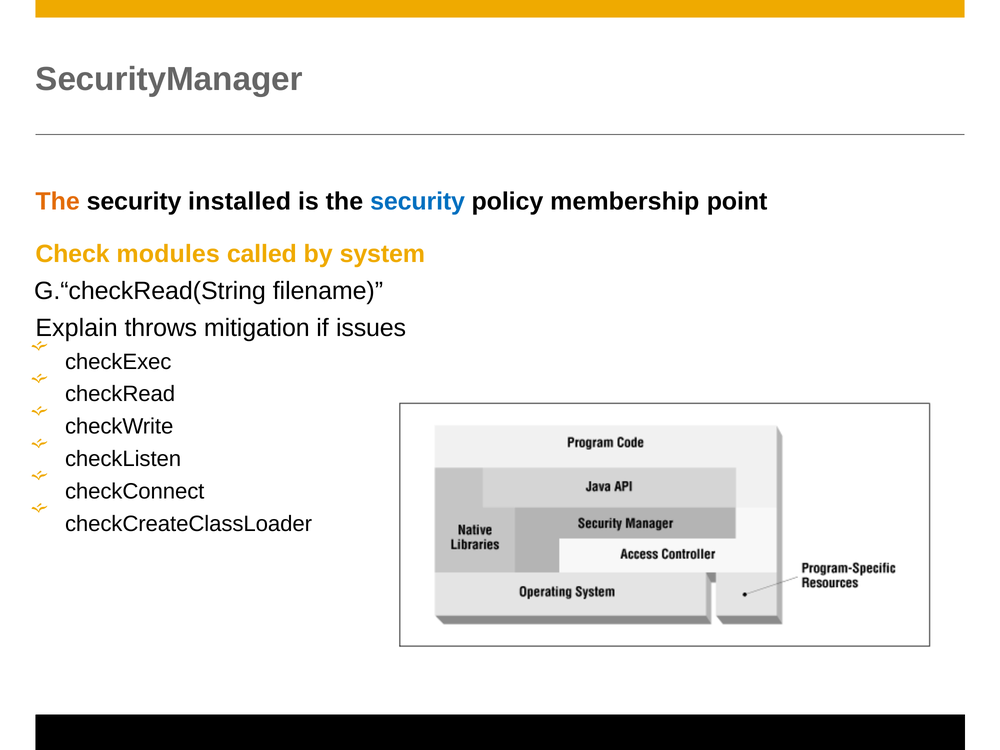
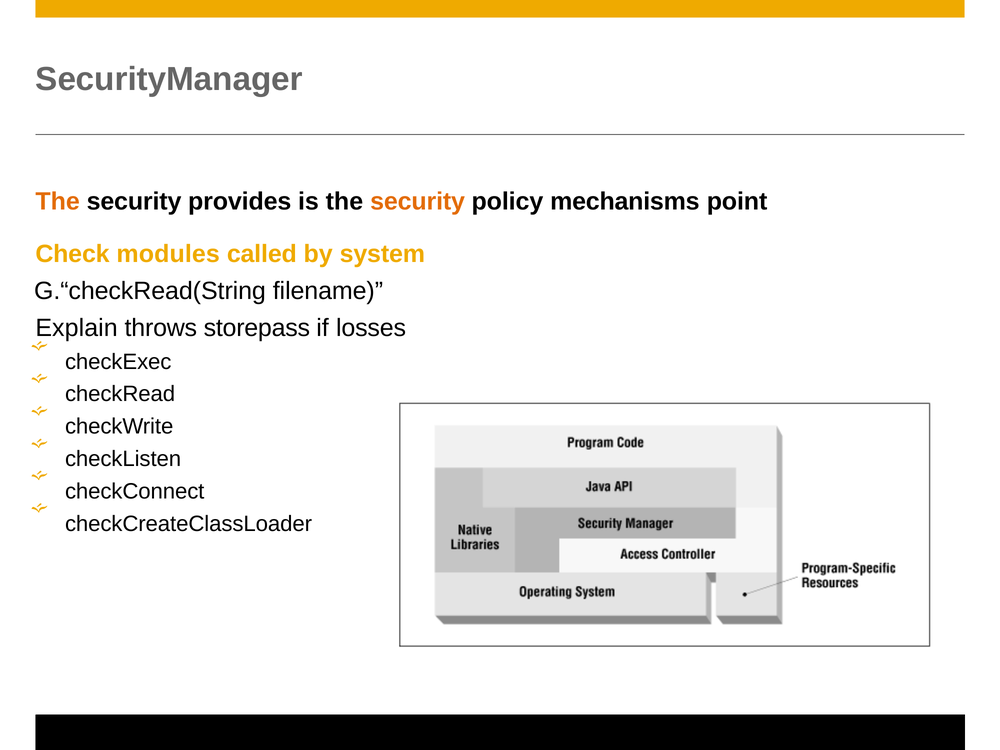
installed: installed -> provides (240, 202)
security colour: blue -> orange (418, 202)
membership: membership -> mechanisms (625, 202)
mitigation: mitigation -> storepass (257, 328)
issues: issues -> losses (371, 328)
